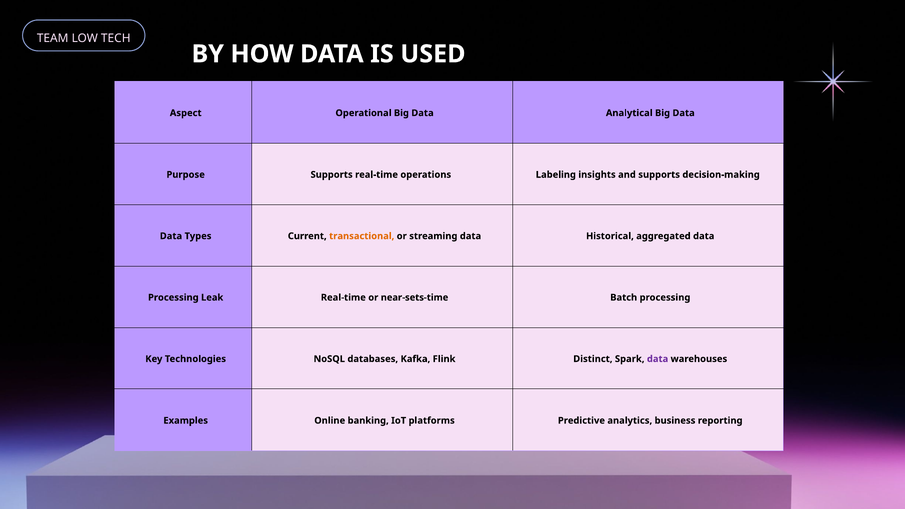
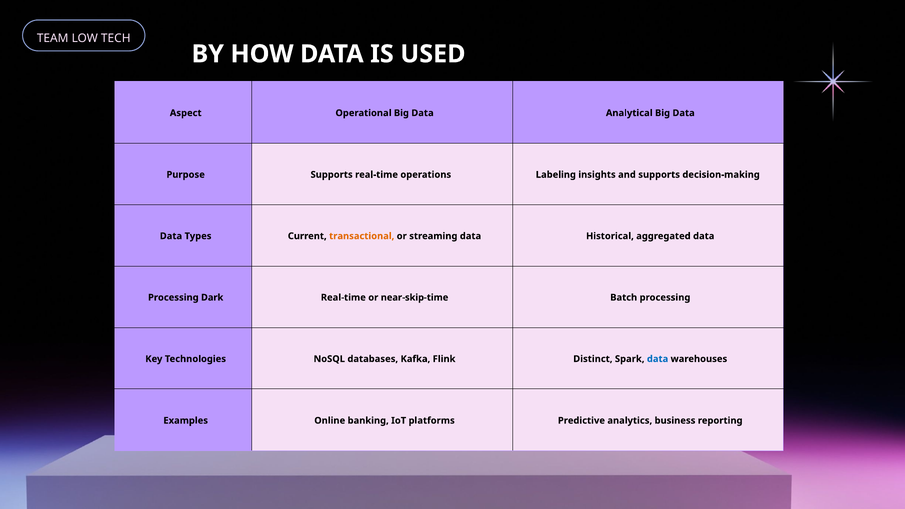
Leak: Leak -> Dark (212, 298)
near-sets-time: near-sets-time -> near-skip-time (415, 298)
data colour: purple -> blue (658, 359)
